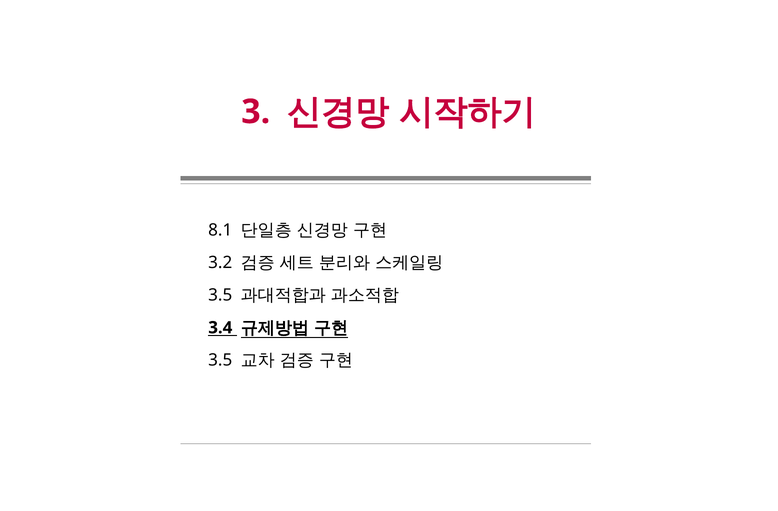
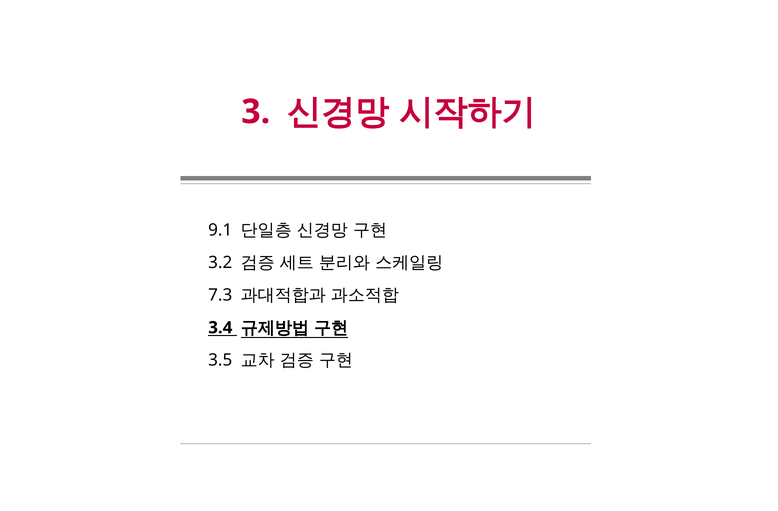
8.1: 8.1 -> 9.1 (220, 230)
3.5: 3.5 -> 7.3 (220, 295)
